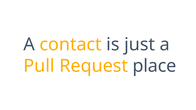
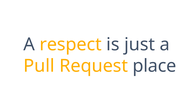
contact: contact -> respect (71, 44)
